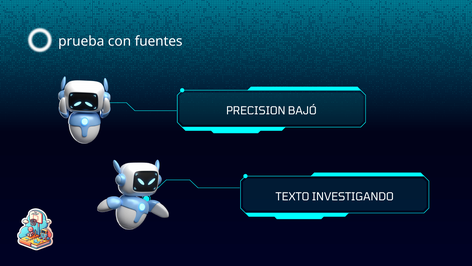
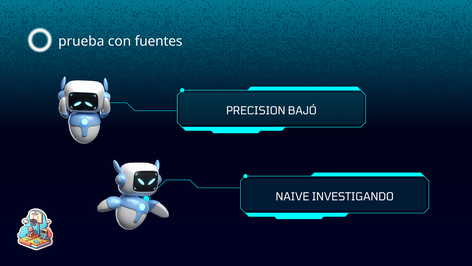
TEXTO: TEXTO -> NAIVE (292, 196)
